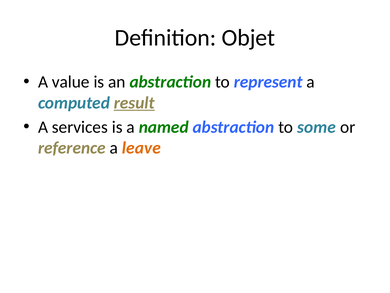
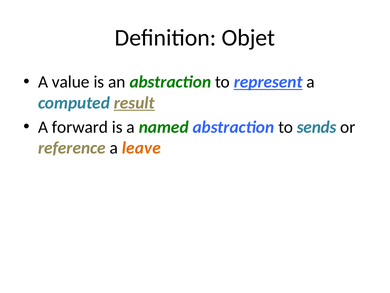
represent underline: none -> present (268, 82)
services: services -> forward (80, 127)
some: some -> sends (317, 127)
